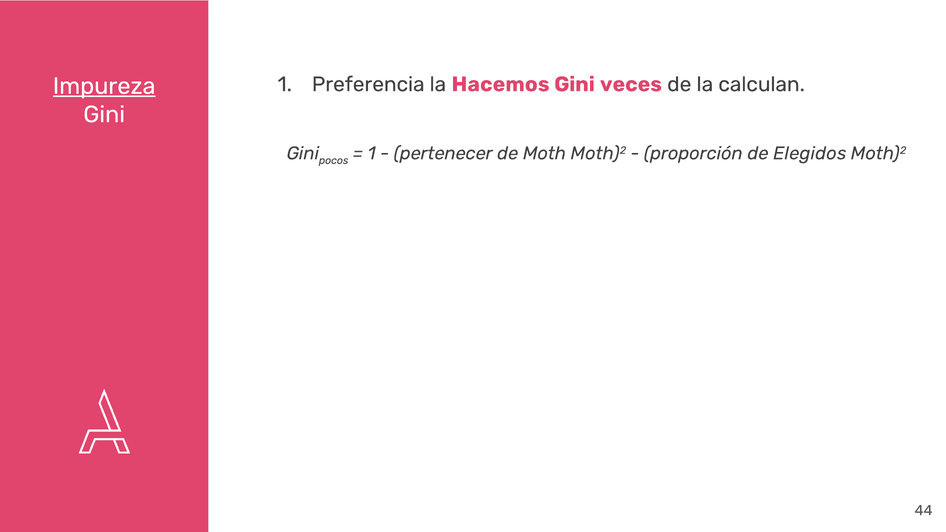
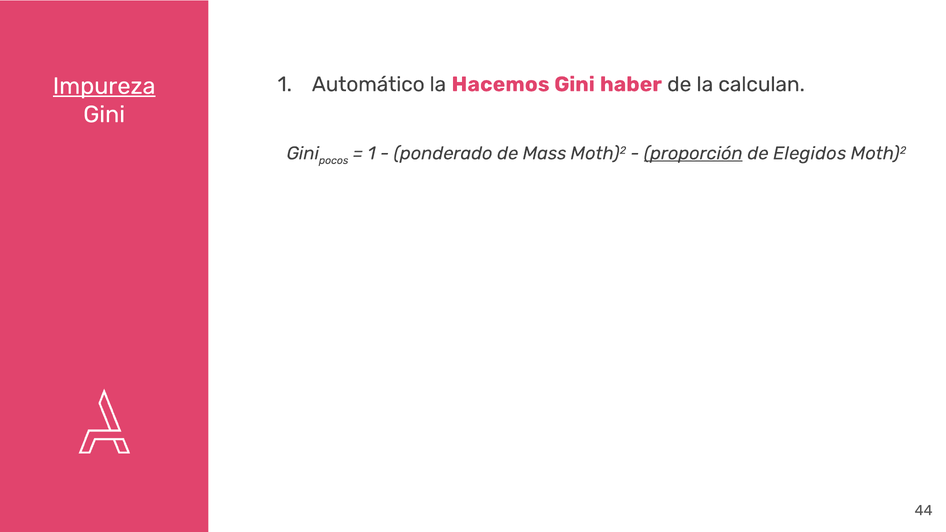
Preferencia: Preferencia -> Automático (368, 84)
veces: veces -> haber (631, 84)
pertenecer: pertenecer -> ponderado (443, 153)
Moth: Moth -> Mass (544, 153)
proporción underline: none -> present (693, 153)
